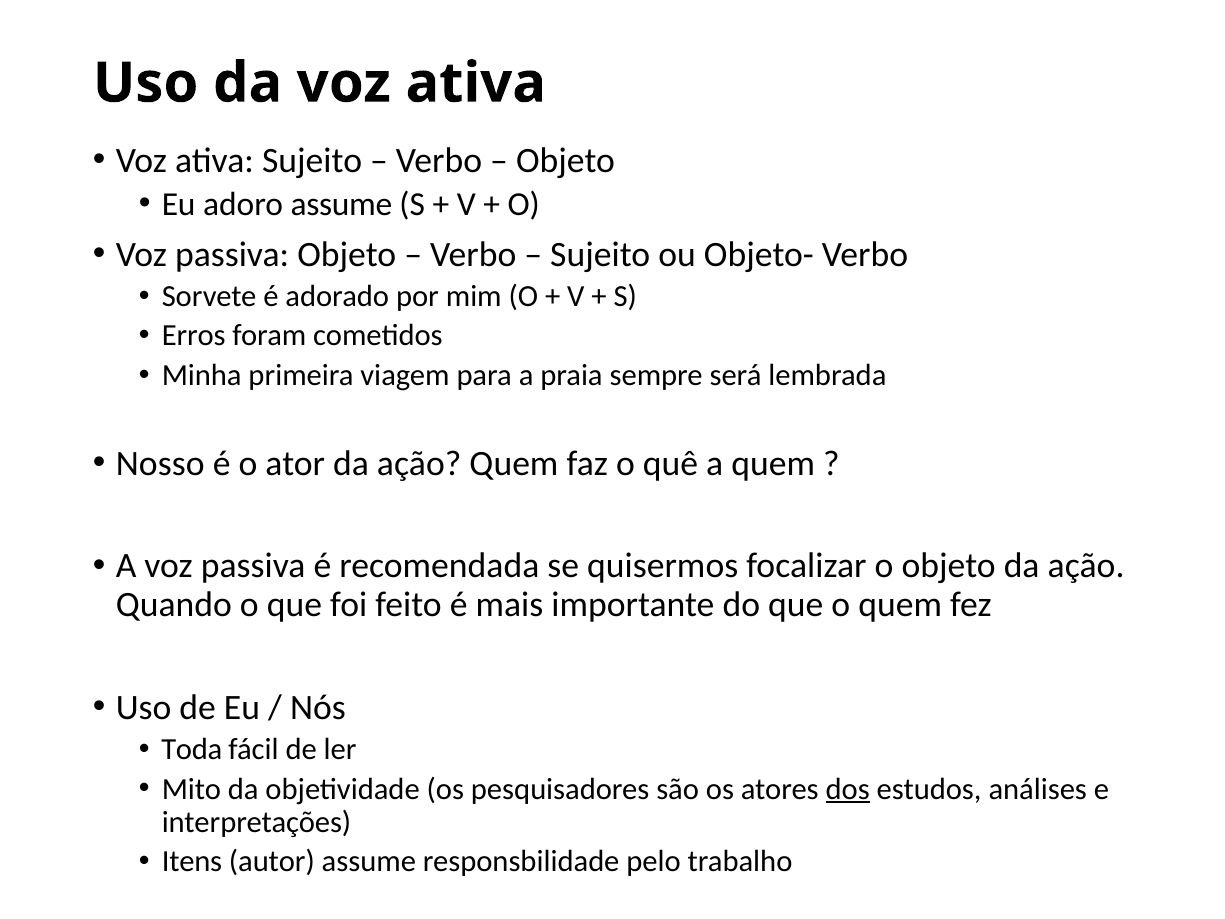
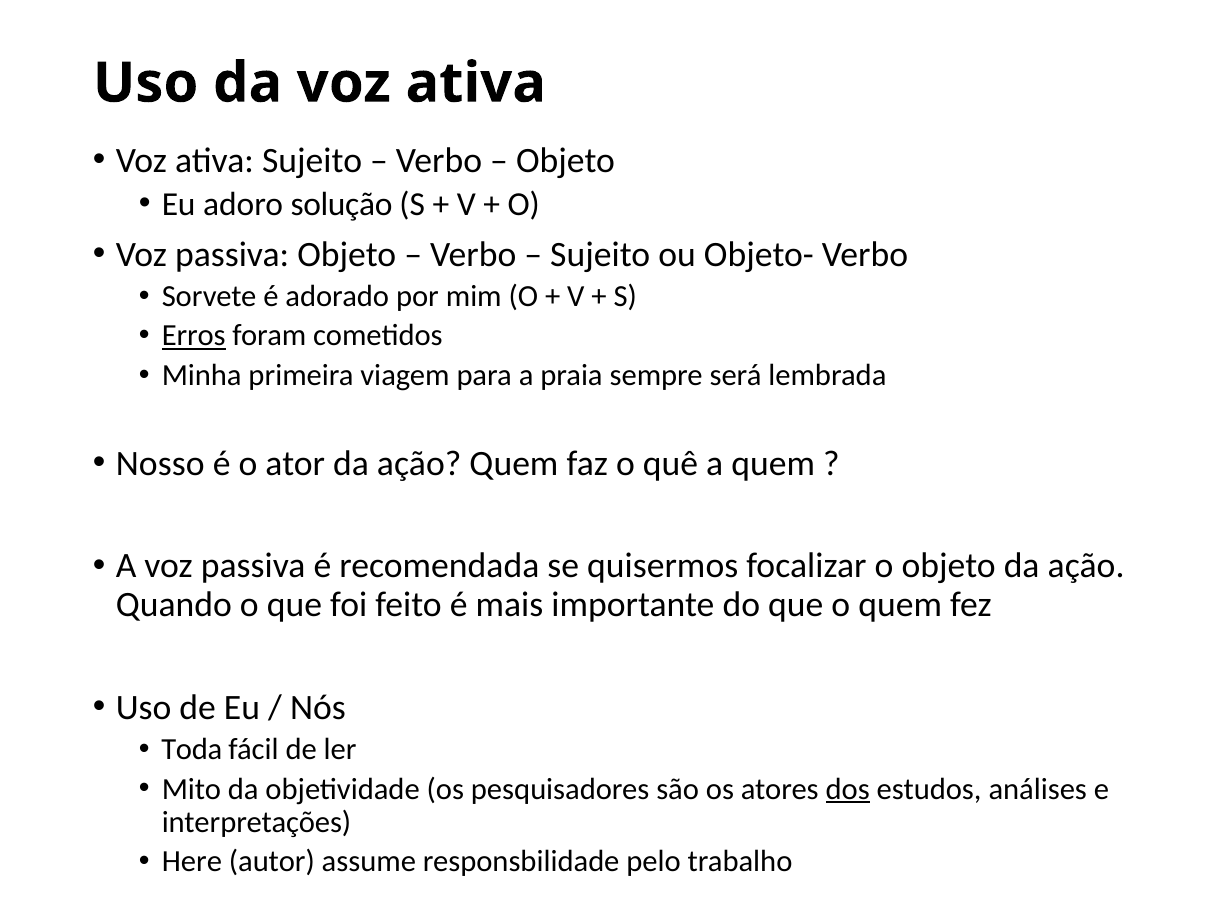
adoro assume: assume -> solução (341, 204)
Erros underline: none -> present (194, 336)
Itens: Itens -> Here (192, 861)
